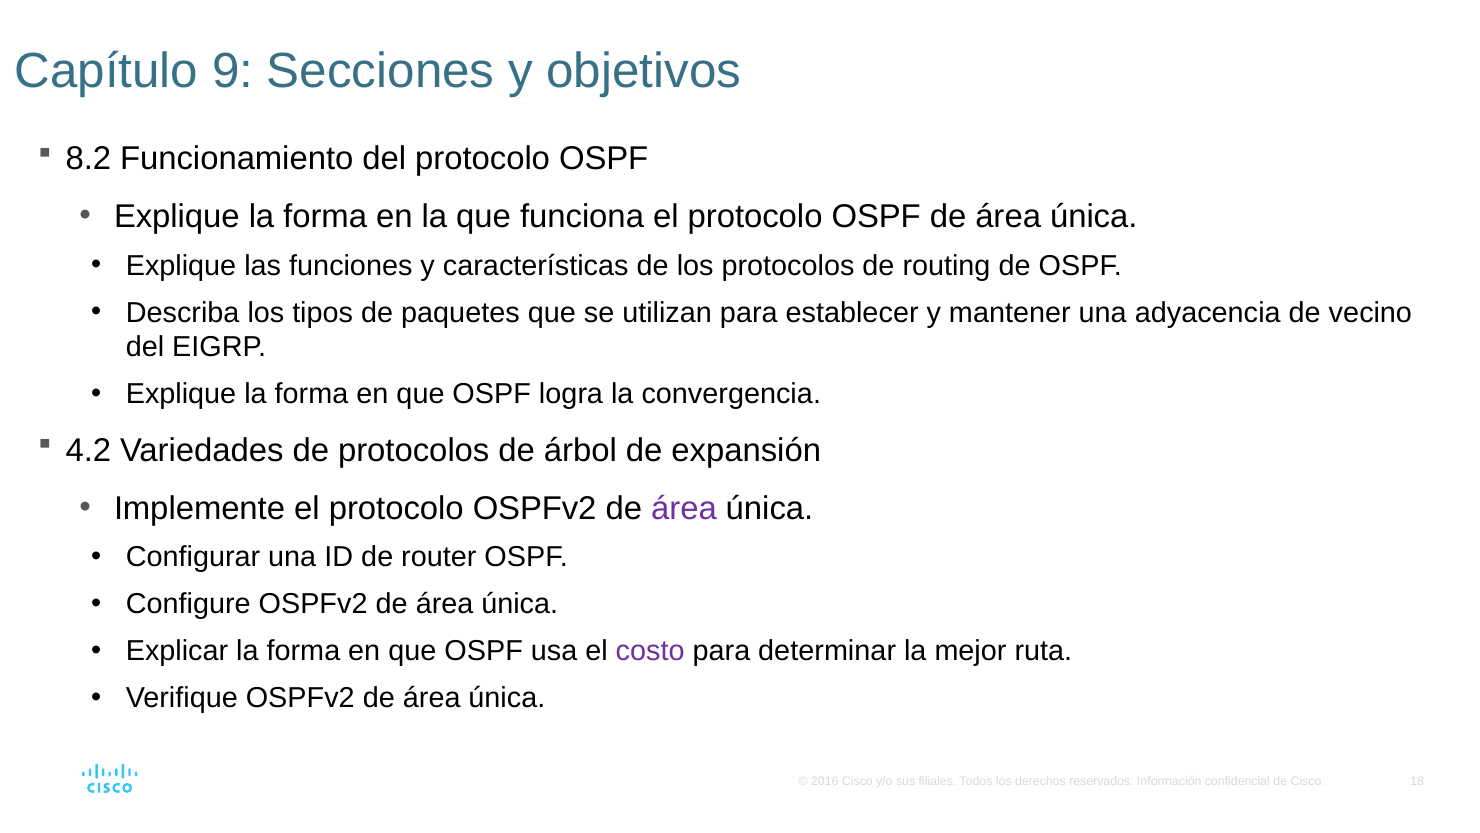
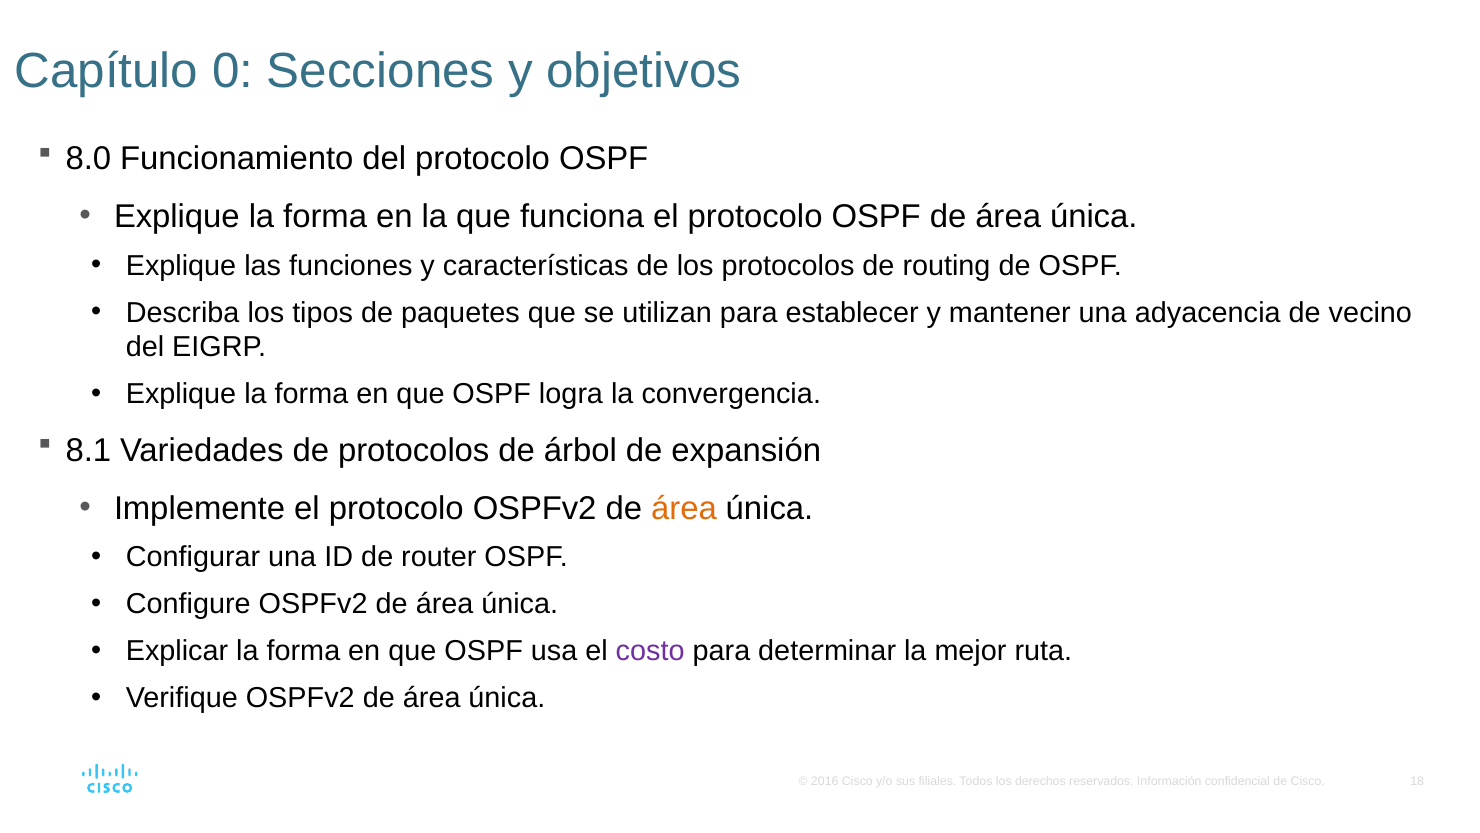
9: 9 -> 0 (233, 71)
8.2: 8.2 -> 8.0 (88, 159)
4.2: 4.2 -> 8.1 (88, 450)
área colour: purple -> orange (684, 508)
